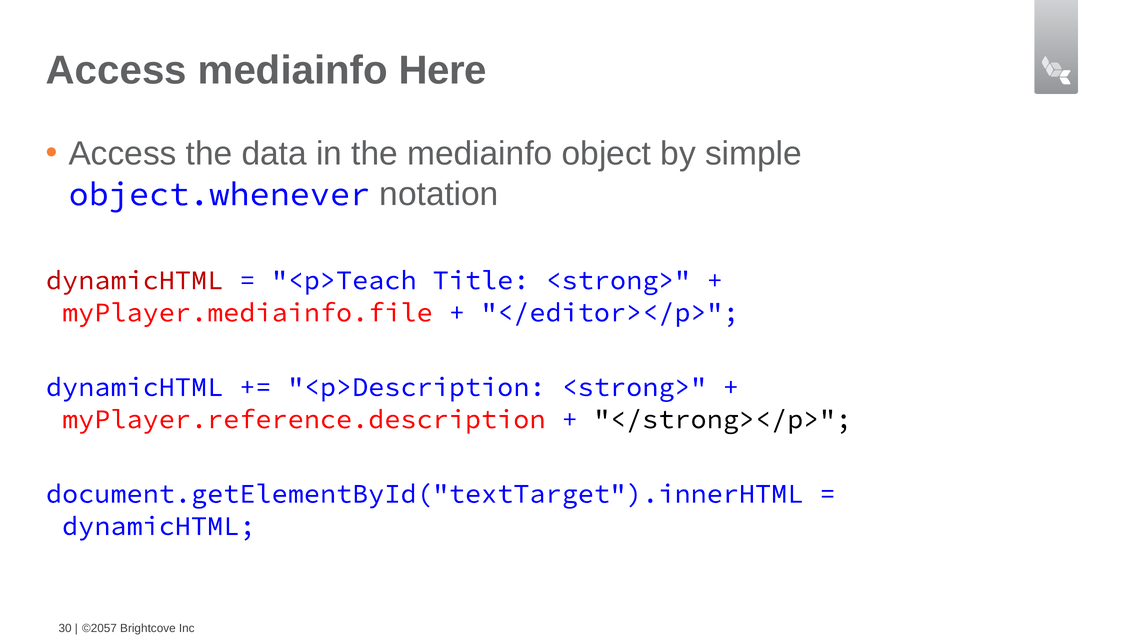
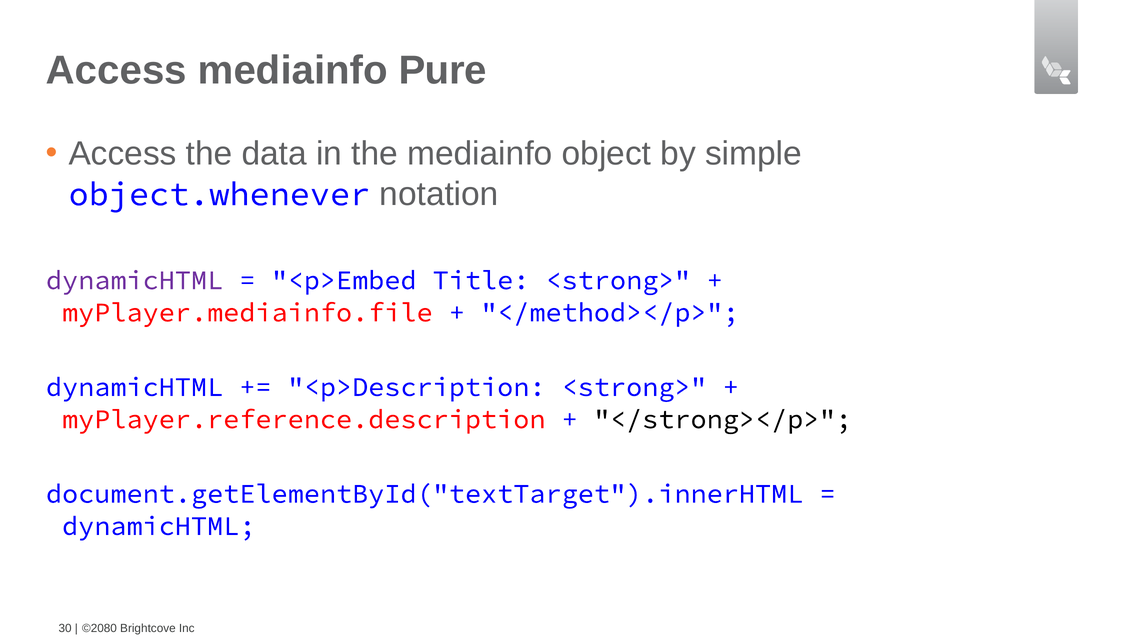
Here: Here -> Pure (443, 70)
dynamicHTML colour: red -> purple (135, 280)
<p>Teach: <p>Teach -> <p>Embed (344, 280)
</editor></p>: </editor></p> -> </method></p> (610, 312)
©2057: ©2057 -> ©2080 (100, 628)
